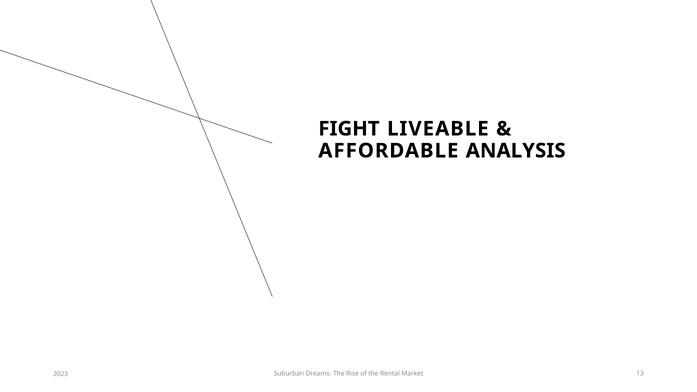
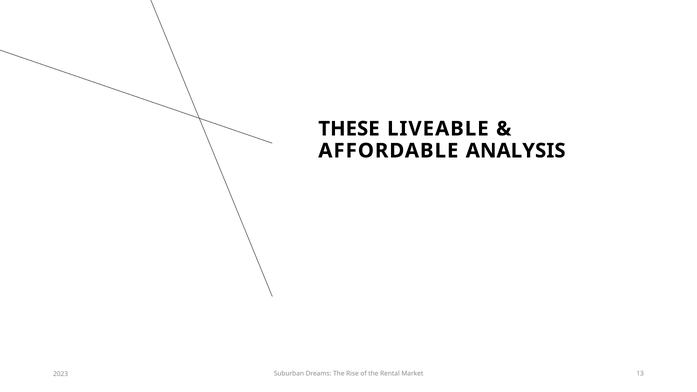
FIGHT: FIGHT -> THESE (349, 129)
